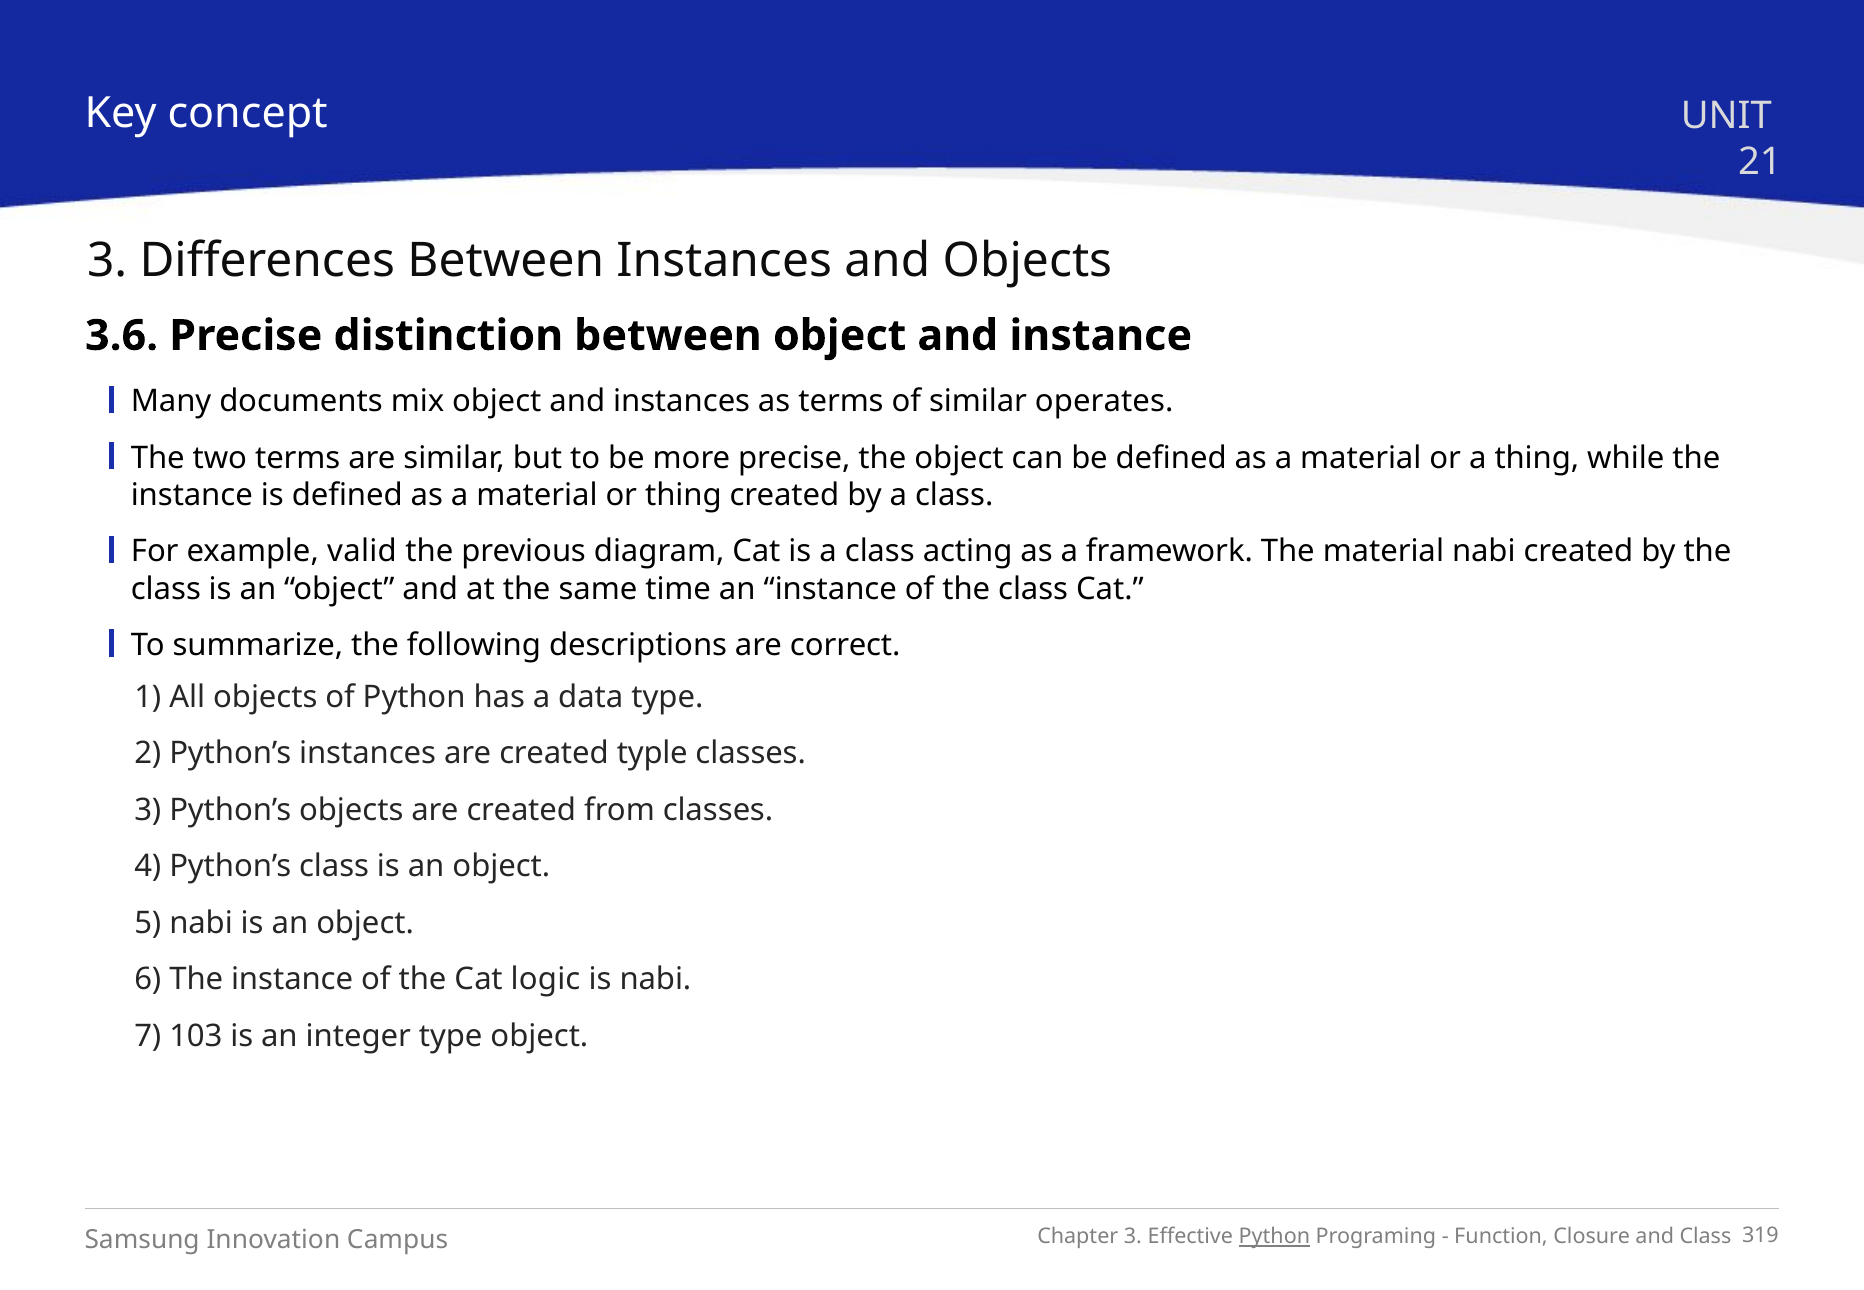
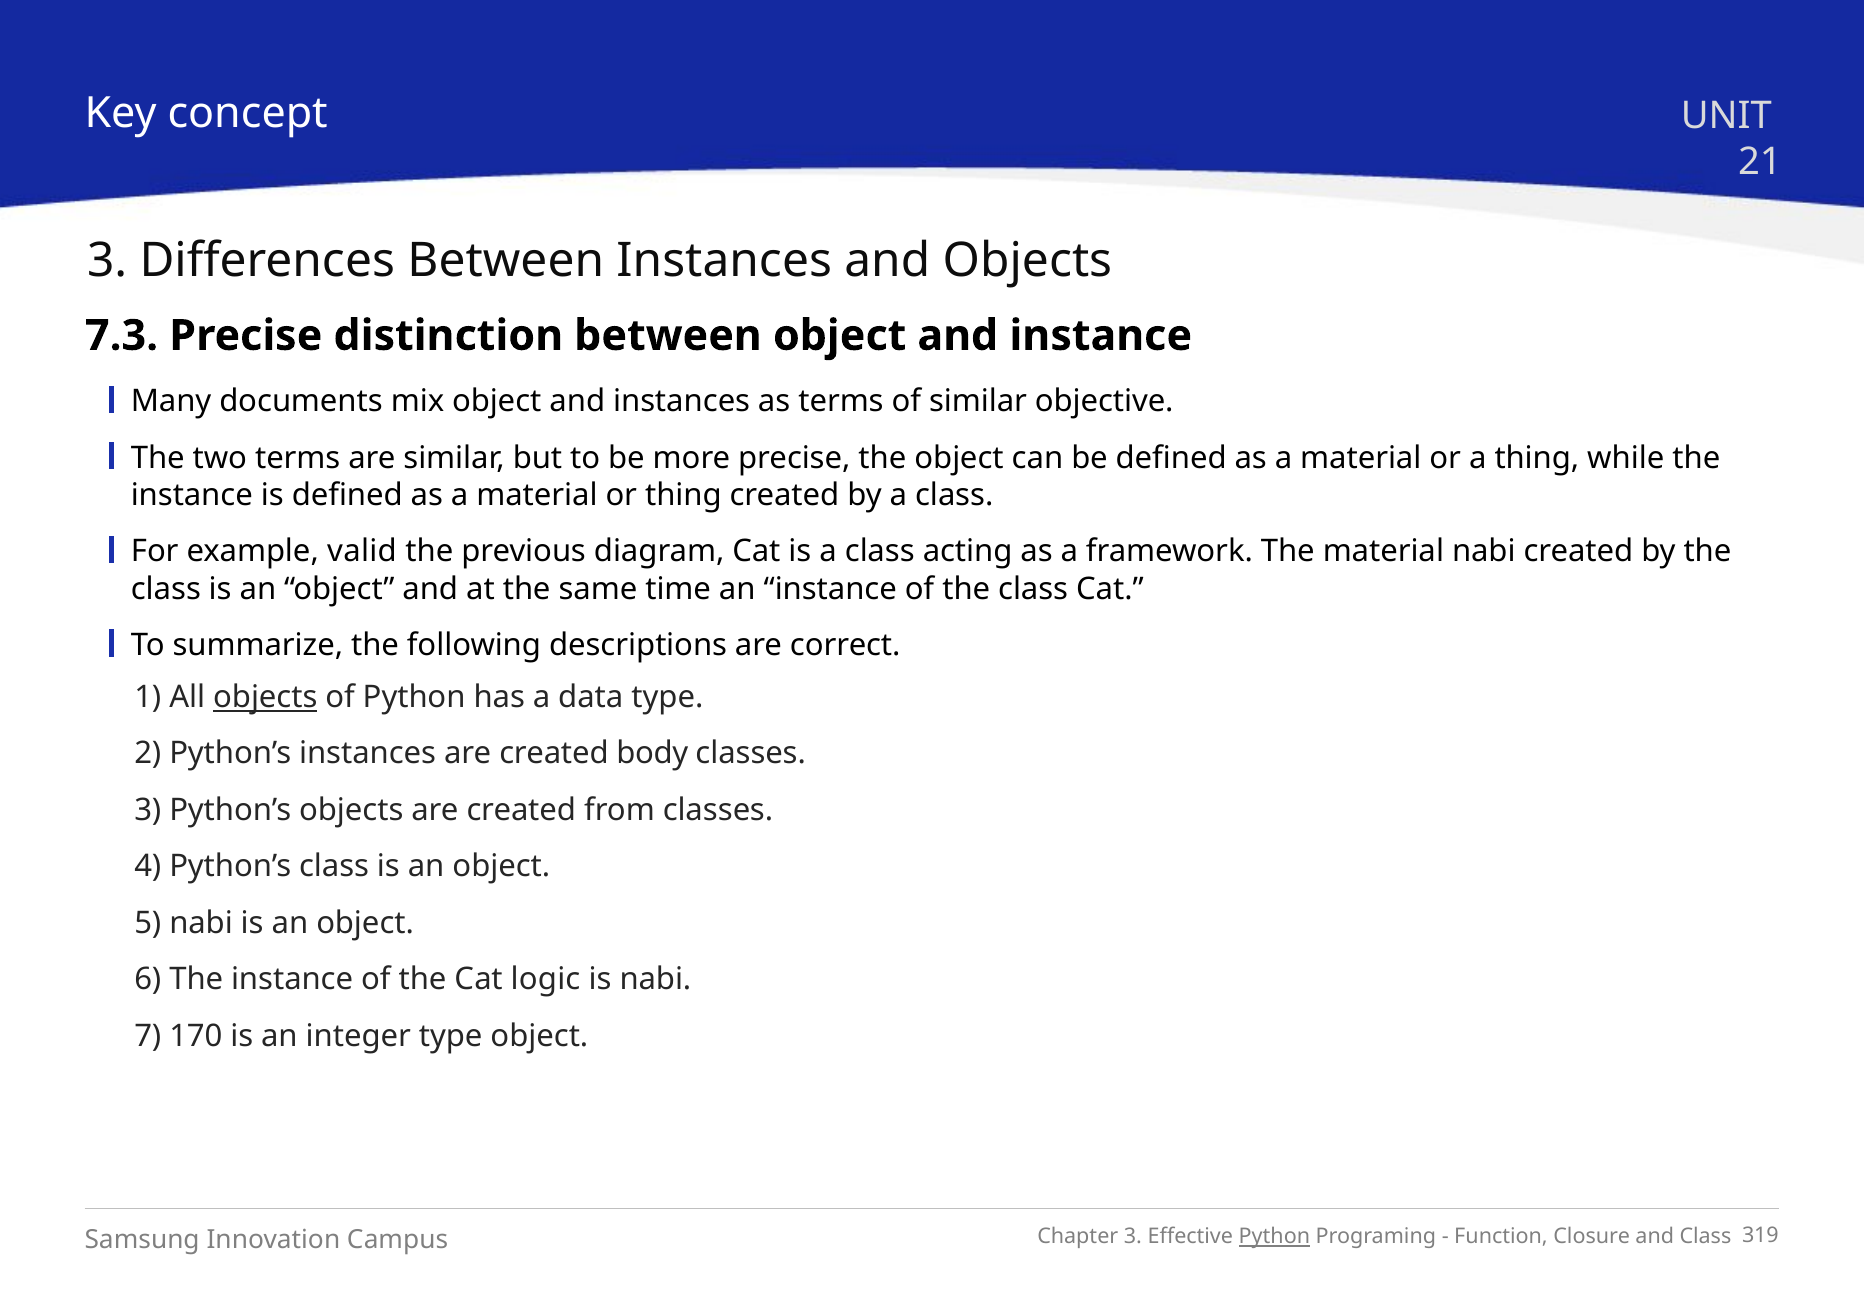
3.6: 3.6 -> 7.3 (122, 336)
operates: operates -> objective (1104, 402)
objects underline: none -> present (265, 698)
typle: typle -> body (652, 754)
103: 103 -> 170 (196, 1036)
